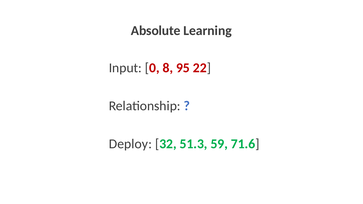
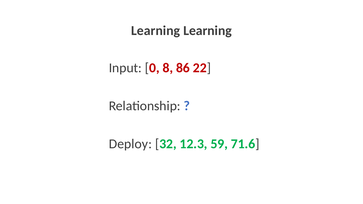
Absolute: Absolute -> Learning (156, 31)
95: 95 -> 86 (183, 68)
51.3: 51.3 -> 12.3 (194, 144)
